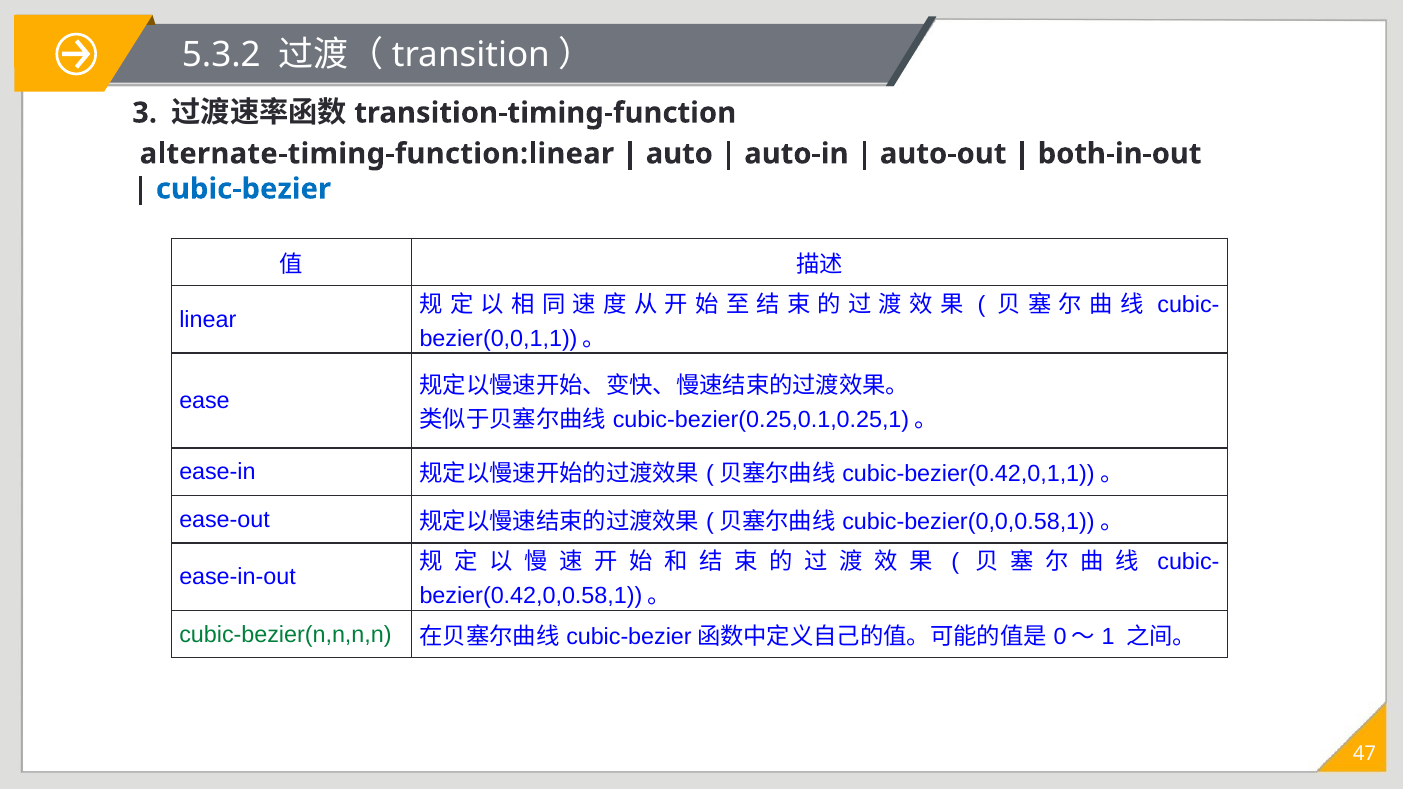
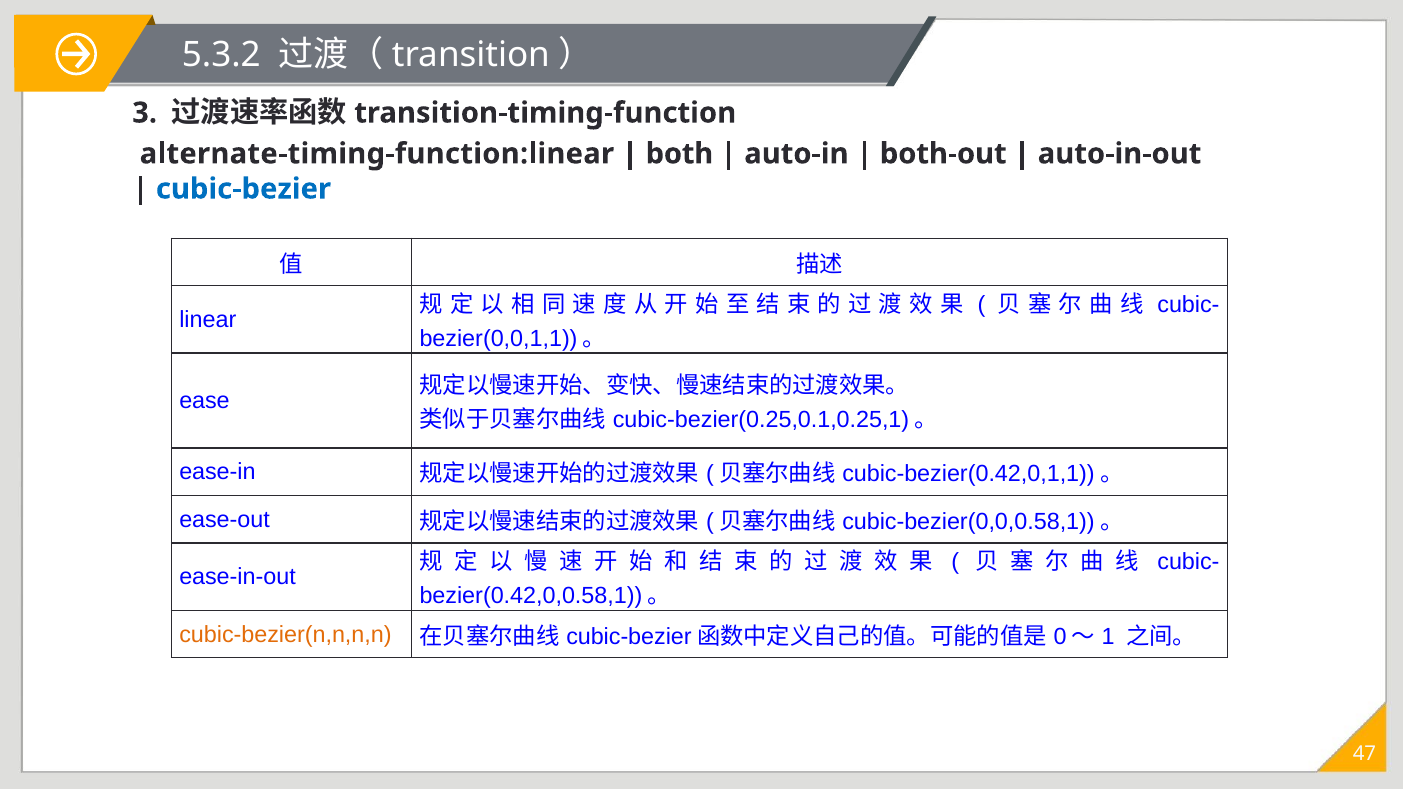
auto: auto -> both (679, 154)
auto-out: auto-out -> both-out (943, 154)
both-in-out: both-in-out -> auto-in-out (1120, 154)
cubic-bezier(n,n,n,n colour: green -> orange (285, 634)
